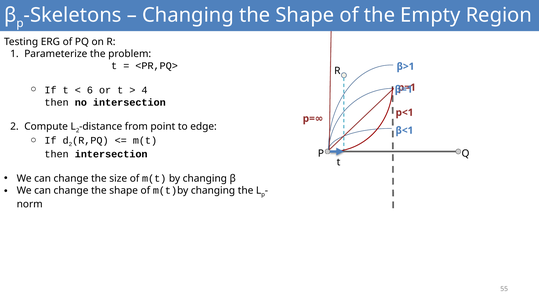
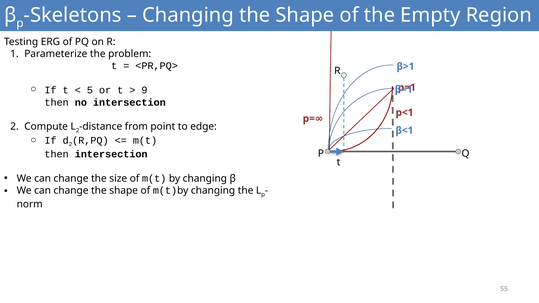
6: 6 -> 5 (90, 90)
4: 4 -> 9 (145, 90)
